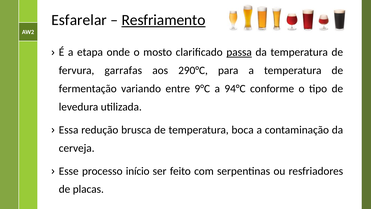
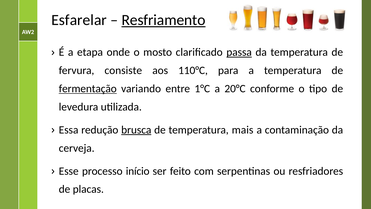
garrafas: garrafas -> consiste (123, 70)
290°C: 290°C -> 110°C (193, 70)
fermentação underline: none -> present (88, 89)
9°C: 9°C -> 1°C (202, 89)
94°C: 94°C -> 20°C (235, 89)
brusca underline: none -> present (136, 130)
boca: boca -> mais (243, 130)
